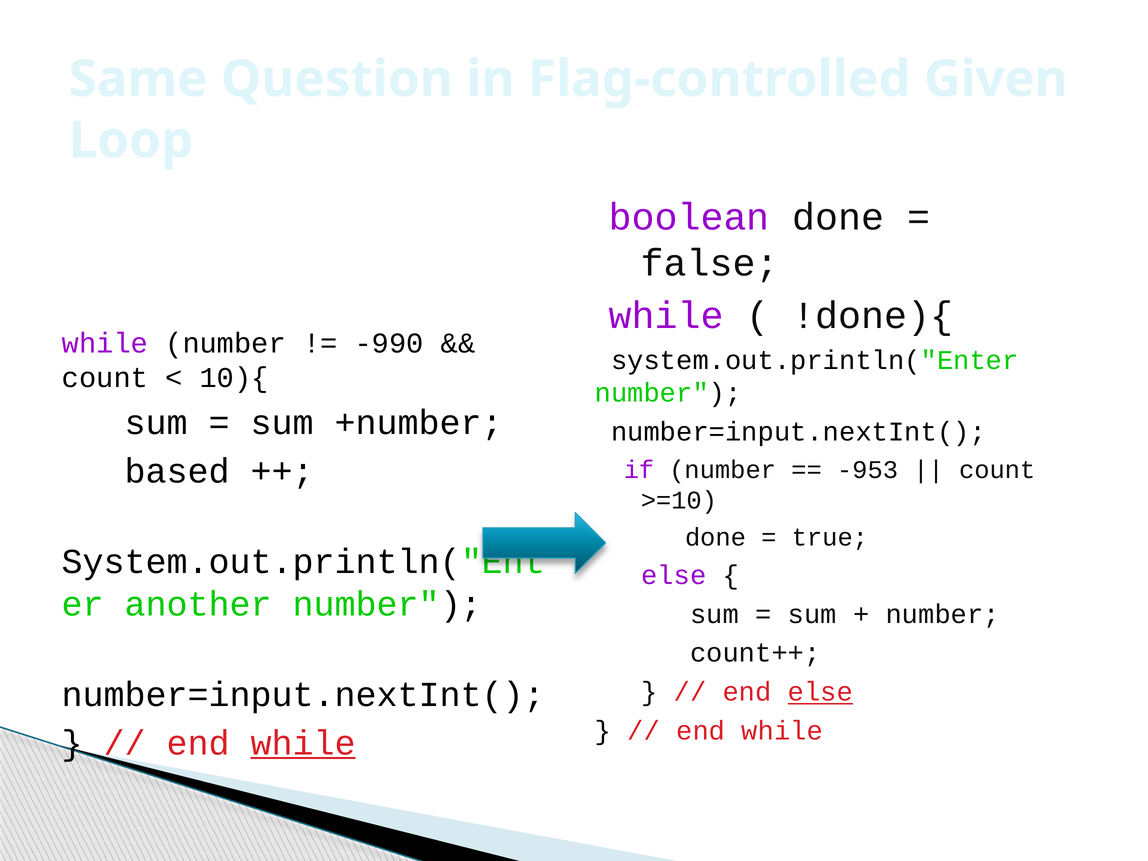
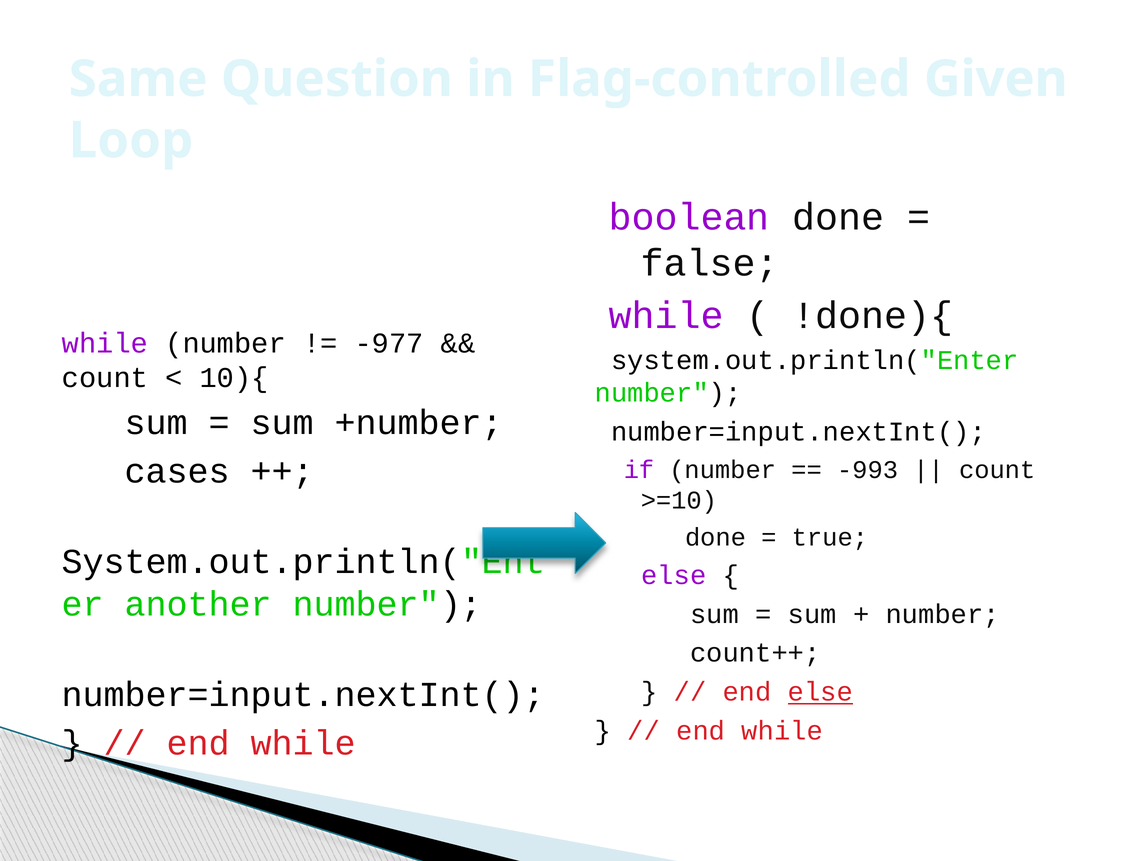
-990: -990 -> -977 (389, 343)
based: based -> cases (177, 471)
-953: -953 -> -993 (868, 470)
while underline: present -> none (303, 743)
